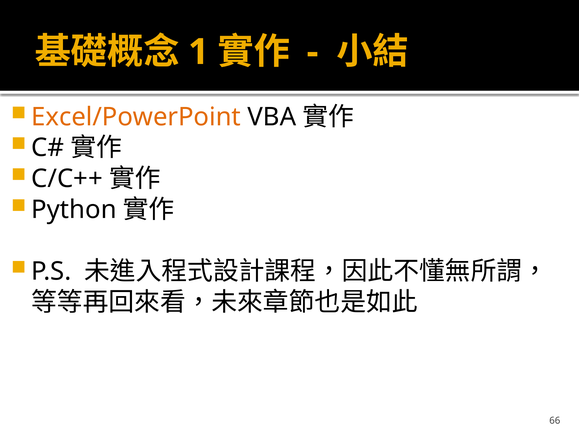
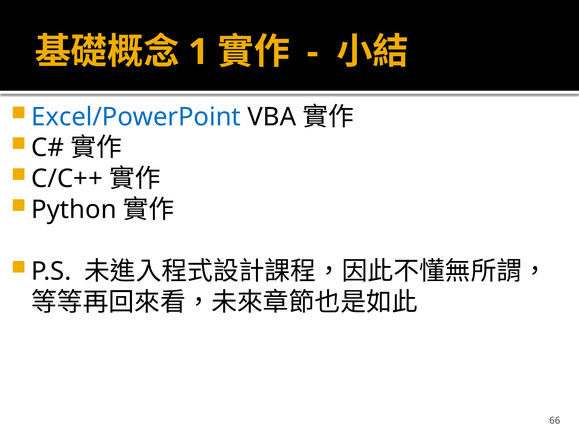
Excel/PowerPoint colour: orange -> blue (136, 117)
